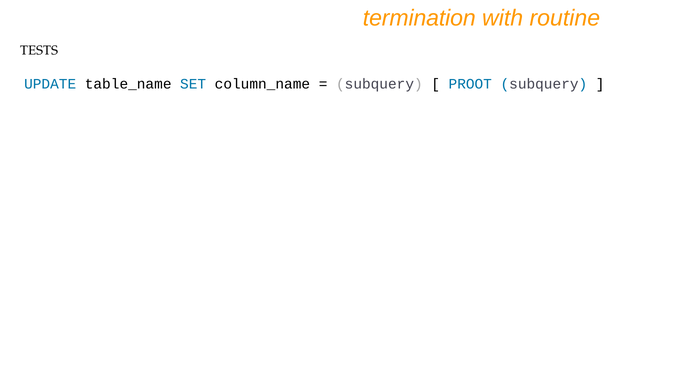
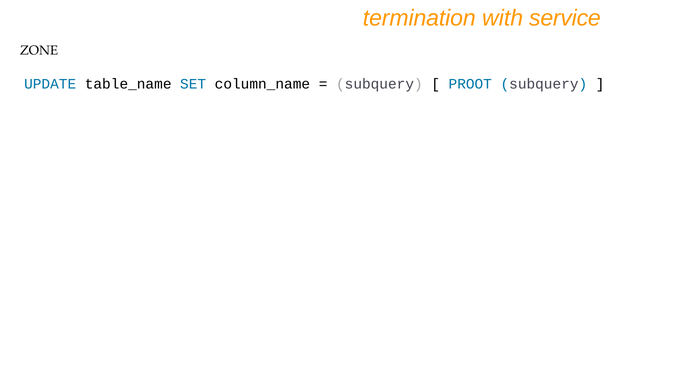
routine: routine -> service (565, 18)
TESTS: TESTS -> ZONE (39, 51)
